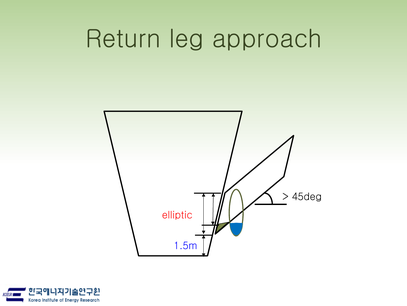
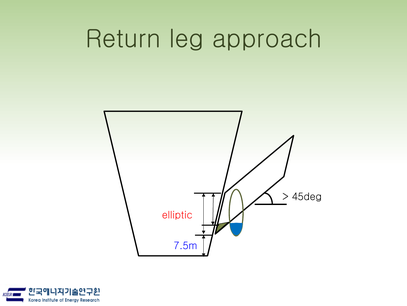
1.5m: 1.5m -> 7.5m (185, 245)
